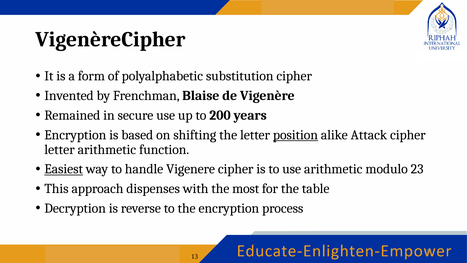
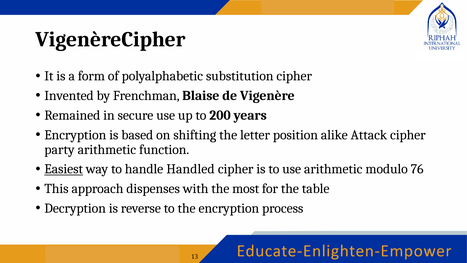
position underline: present -> none (295, 135)
letter: letter -> party (59, 149)
Vigenere: Vigenere -> Handled (191, 169)
23: 23 -> 76 (417, 169)
